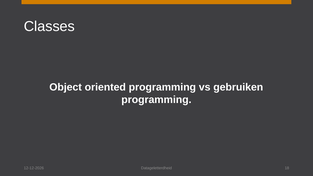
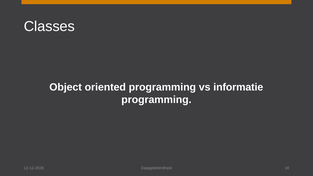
gebruiken: gebruiken -> informatie (238, 87)
